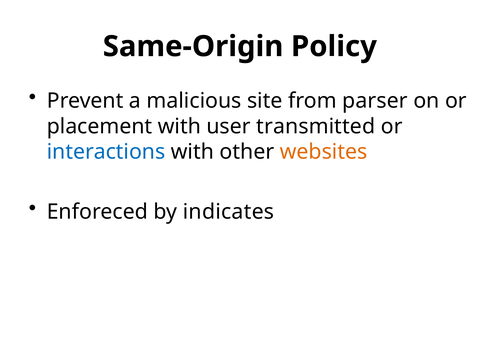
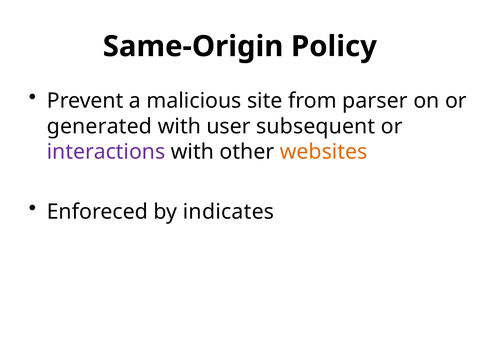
placement: placement -> generated (99, 126)
transmitted: transmitted -> subsequent (316, 126)
interactions colour: blue -> purple (106, 152)
